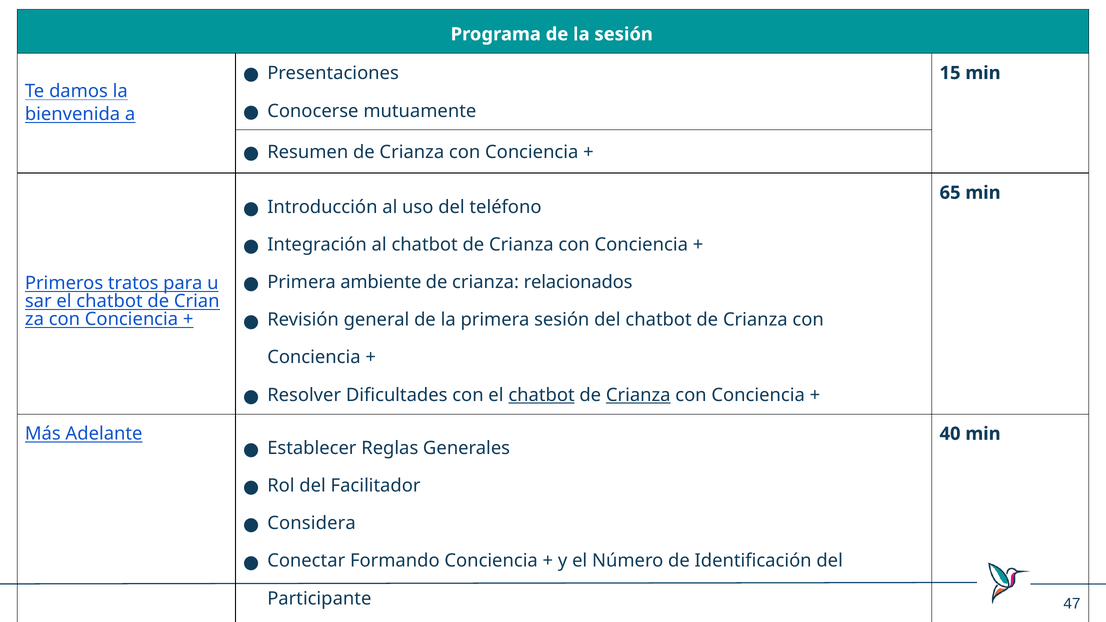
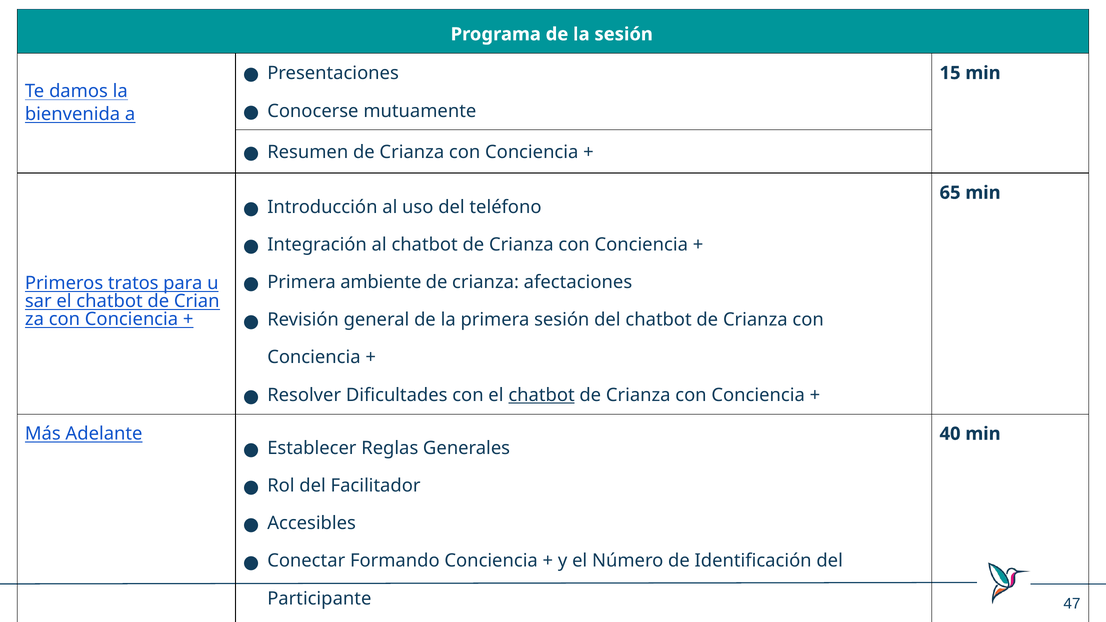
relacionados: relacionados -> afectaciones (578, 282)
Crianza underline: present -> none (638, 395)
Considera: Considera -> Accesibles (312, 523)
